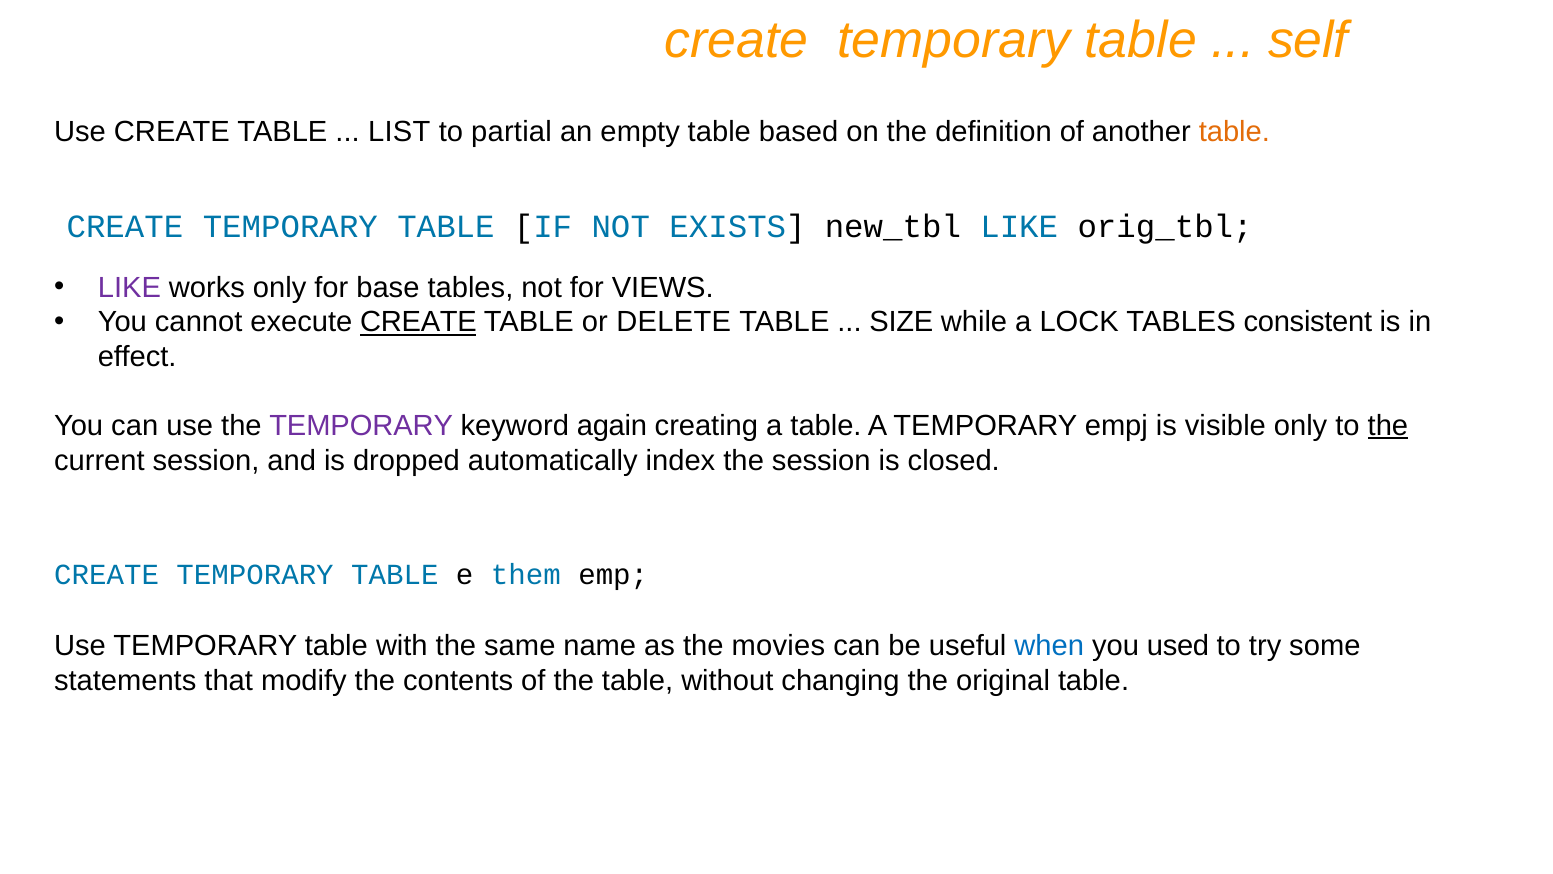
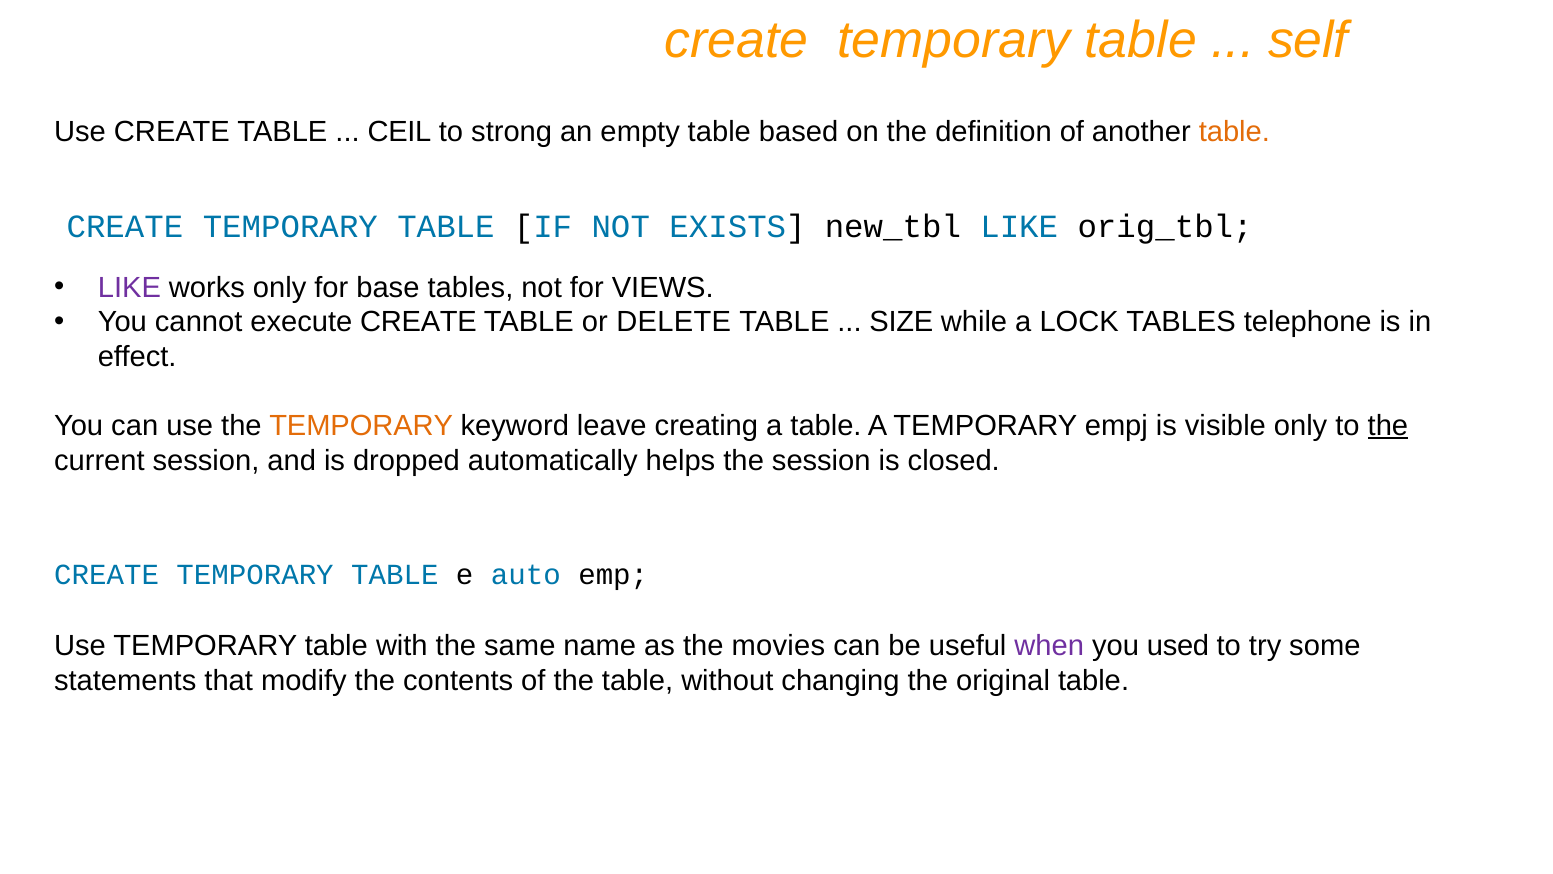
LIST: LIST -> CEIL (399, 132)
partial: partial -> strong (512, 132)
CREATE underline: present -> none (418, 322)
consistent: consistent -> telephone (1308, 322)
TEMPORARY colour: purple -> orange (361, 426)
again: again -> leave (612, 426)
index: index -> helps (681, 460)
them: them -> auto (526, 574)
when colour: blue -> purple (1049, 646)
